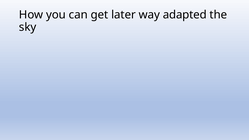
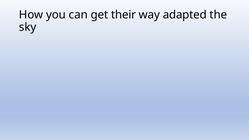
later: later -> their (124, 15)
